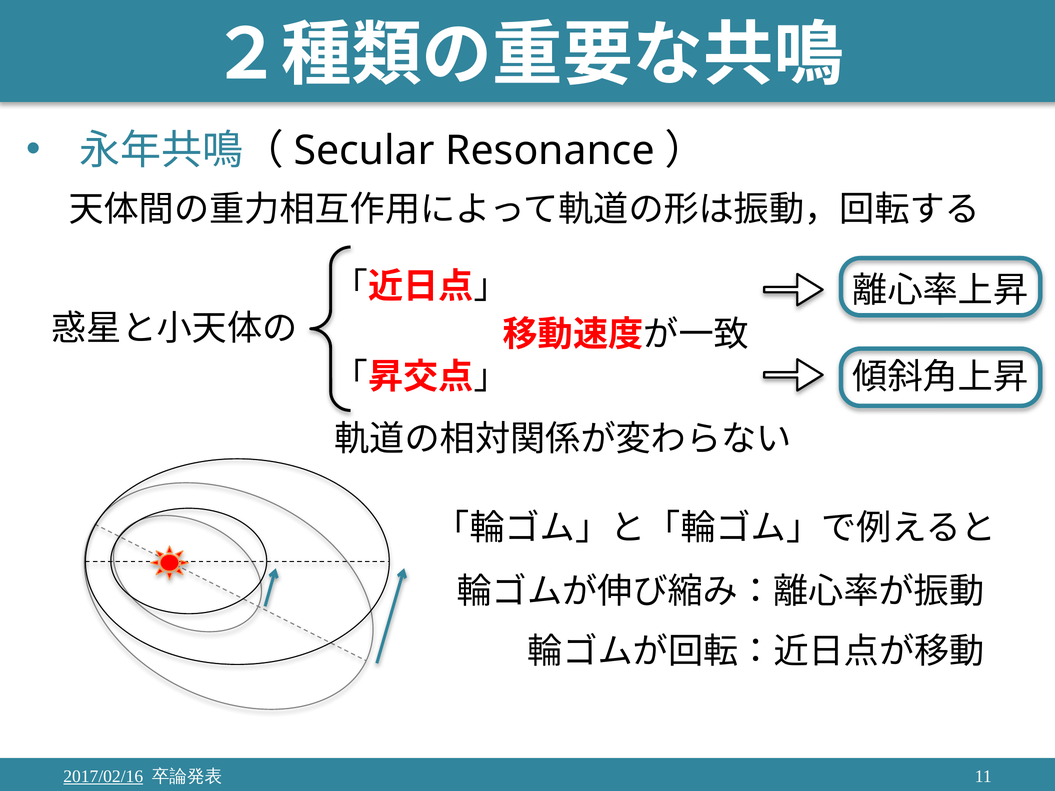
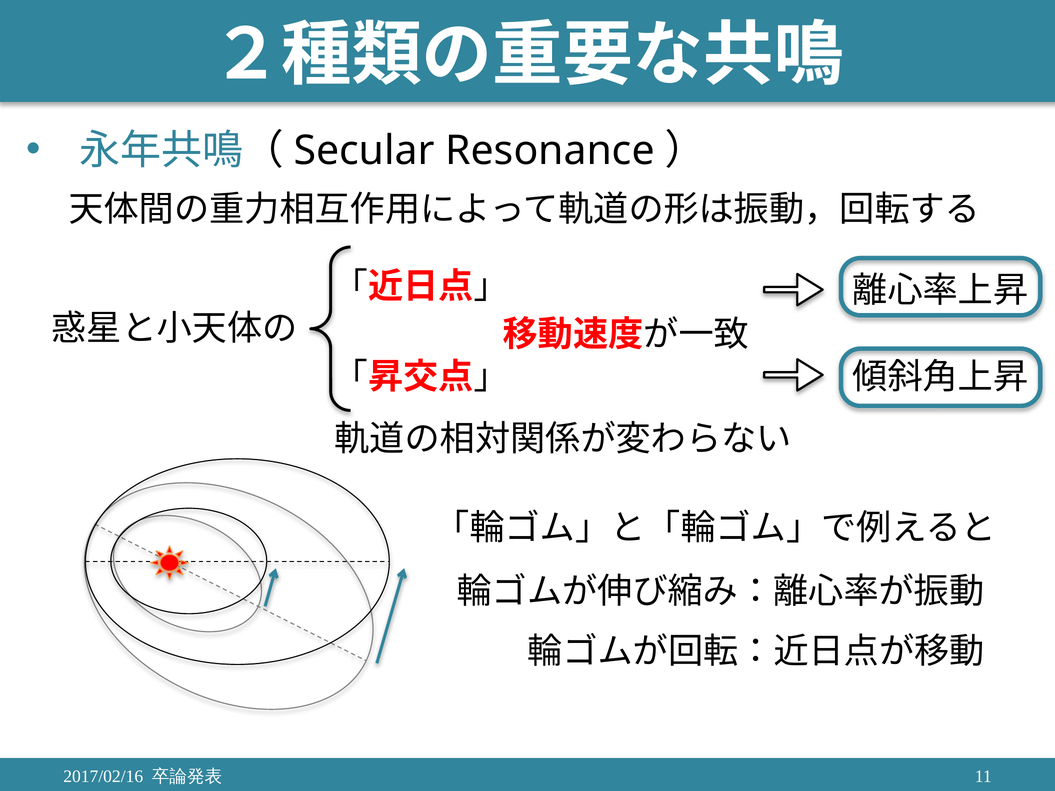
2017/02/16 underline: present -> none (103, 777)
